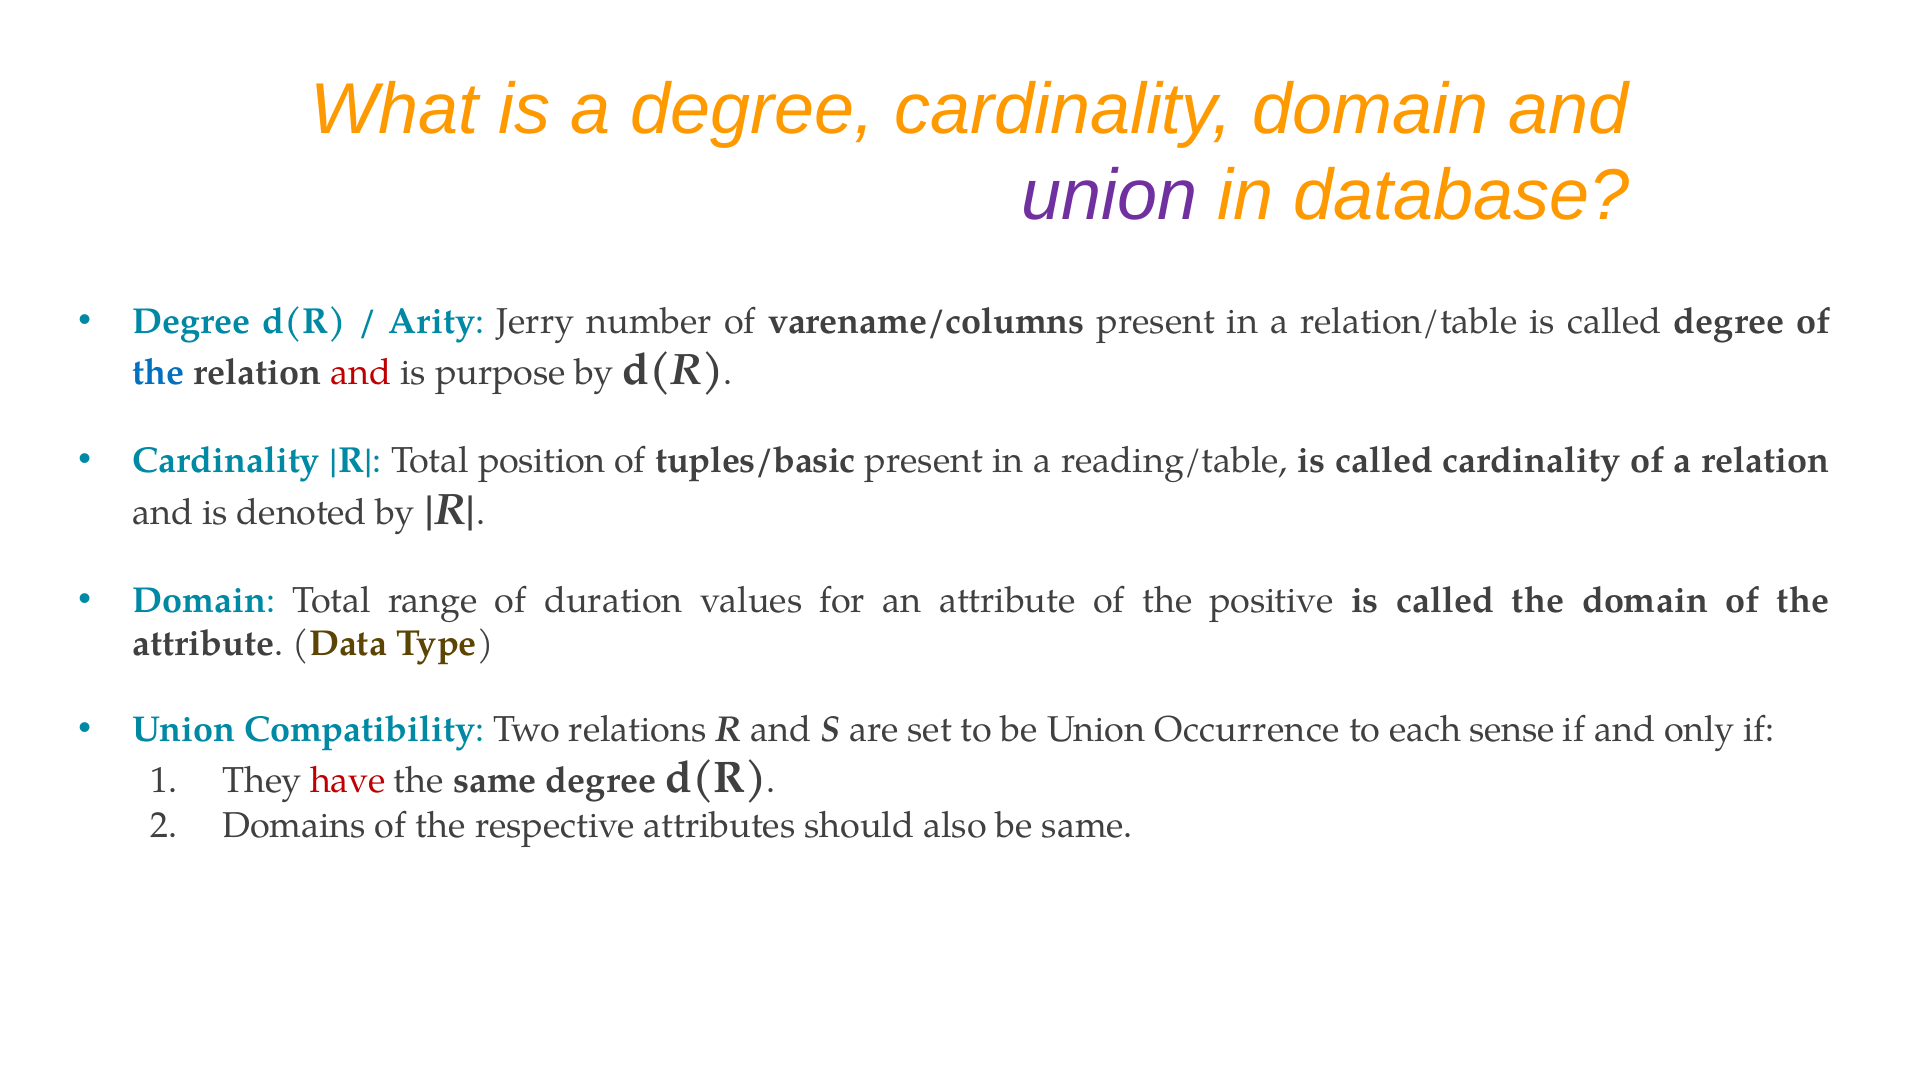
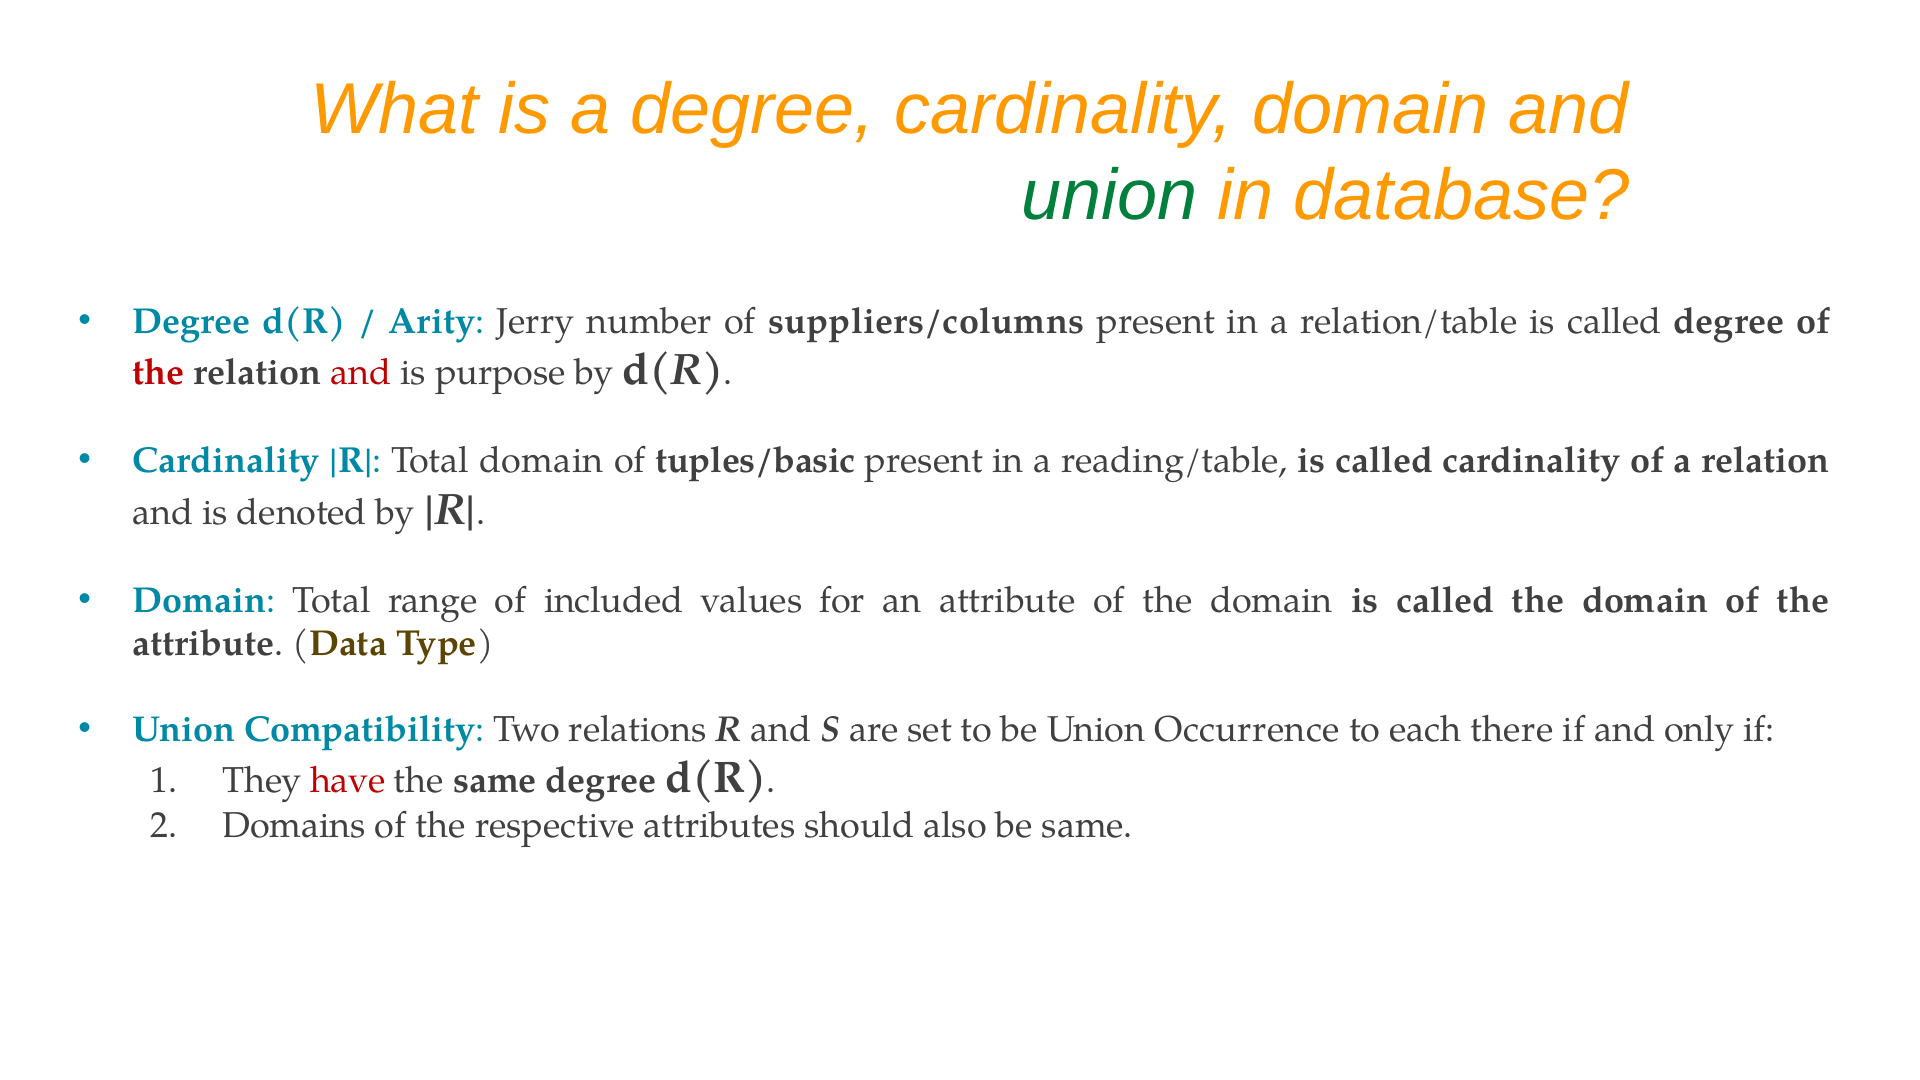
union colour: purple -> green (1109, 196)
varename/columns: varename/columns -> suppliers/columns (926, 322)
the colour: blue -> red (159, 373)
Total position: position -> domain (542, 461)
duration: duration -> included (614, 600)
of the positive: positive -> domain (1271, 600)
sense: sense -> there (1512, 730)
